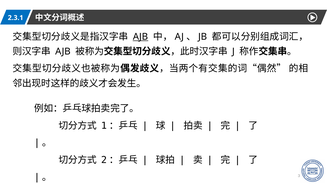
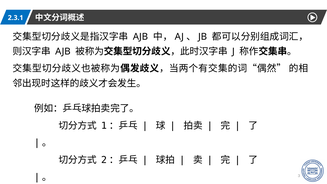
AJB underline: present -> none (140, 37)
